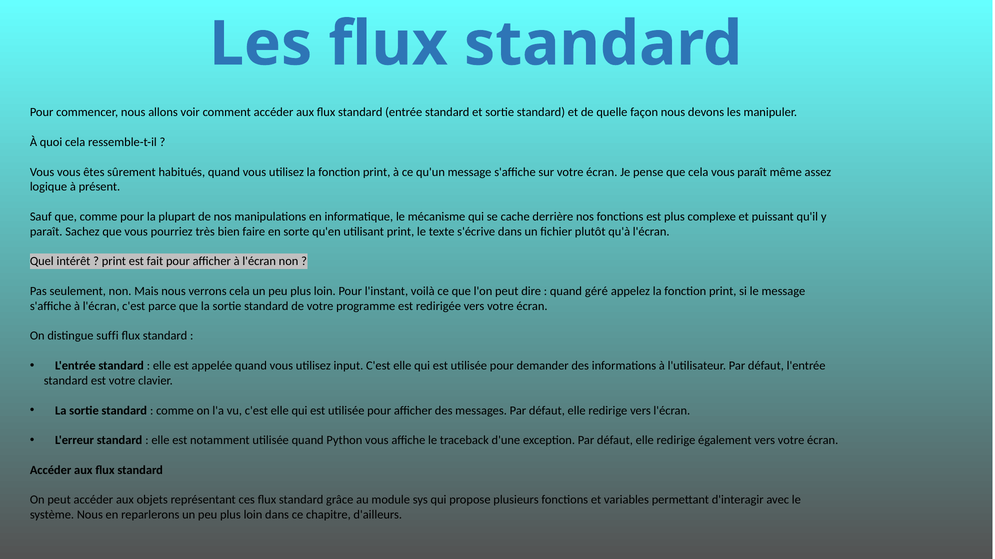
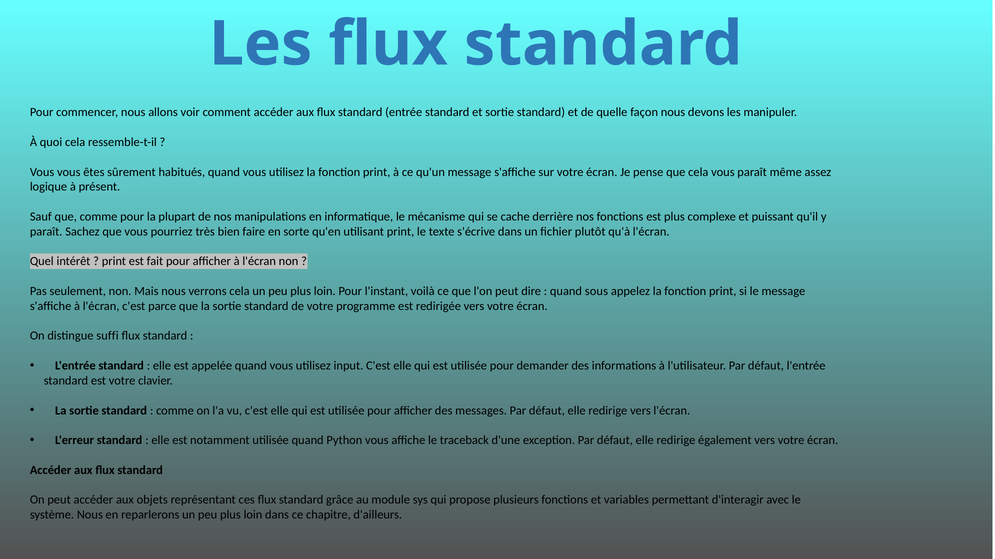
géré: géré -> sous (596, 292)
